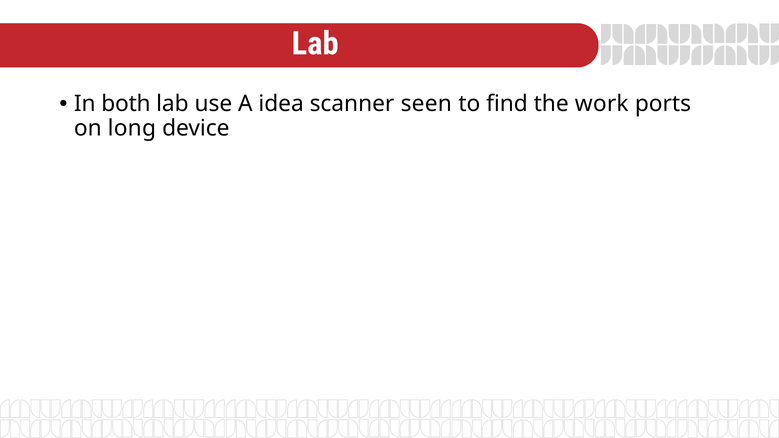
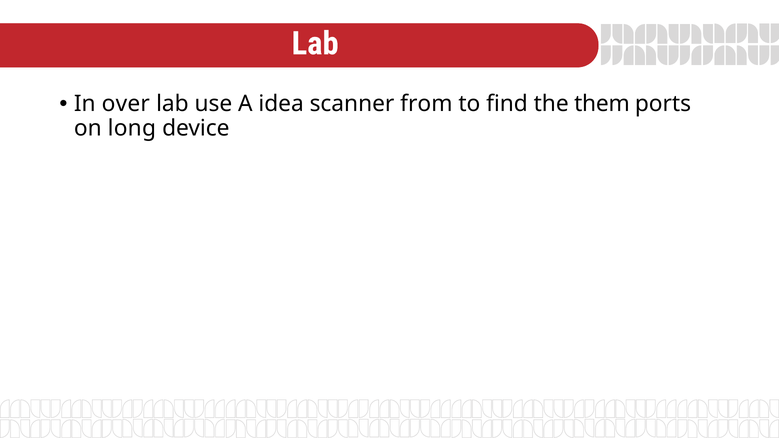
both: both -> over (126, 104)
seen: seen -> from (426, 104)
work: work -> them (602, 104)
